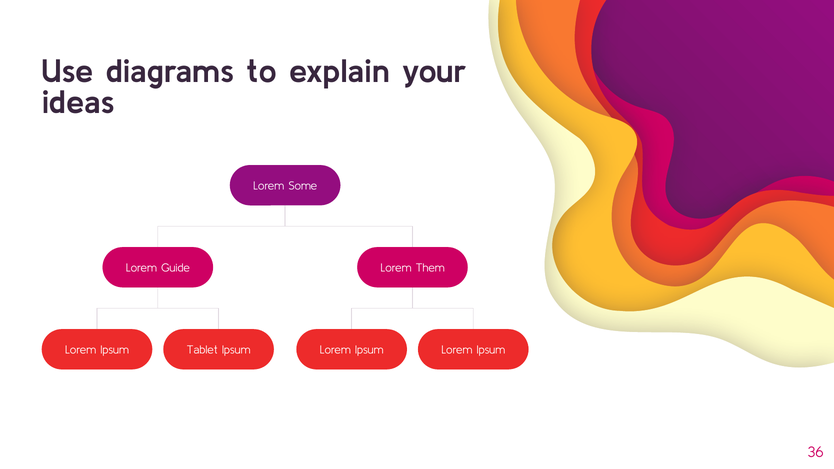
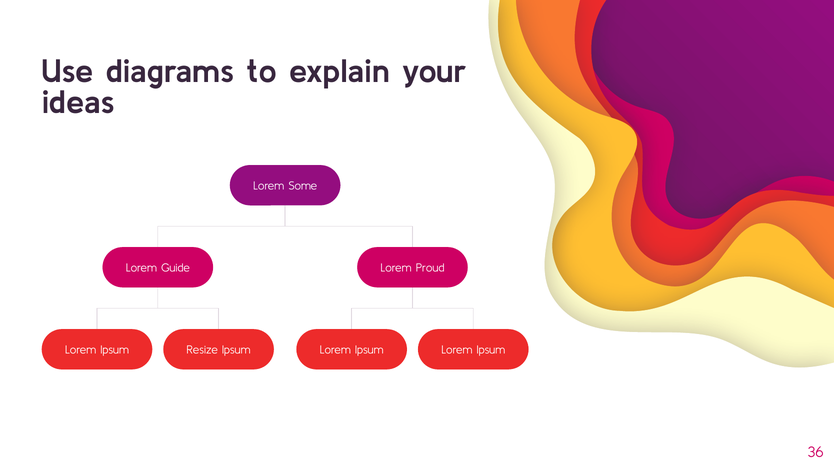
Them: Them -> Proud (430, 268)
Tablet: Tablet -> Resize (202, 350)
